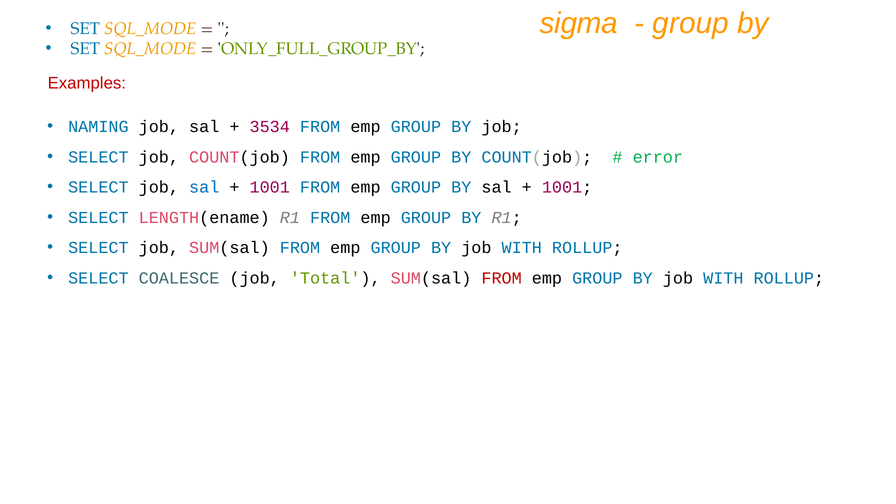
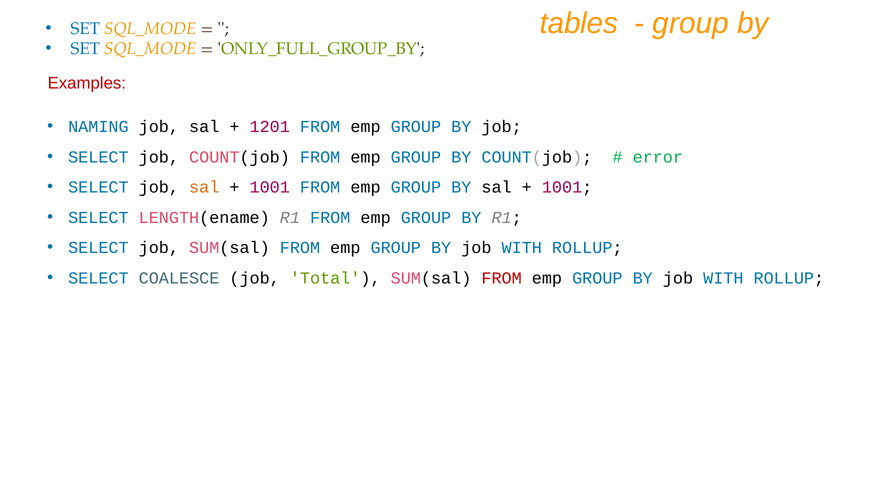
sigma: sigma -> tables (579, 23)
3534: 3534 -> 1201 (270, 127)
sal colour: blue -> orange (204, 187)
